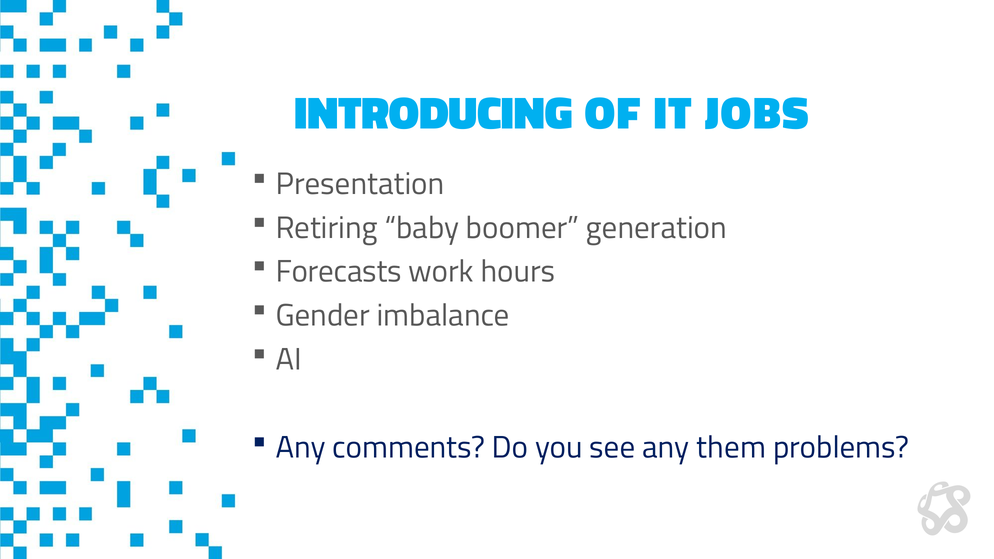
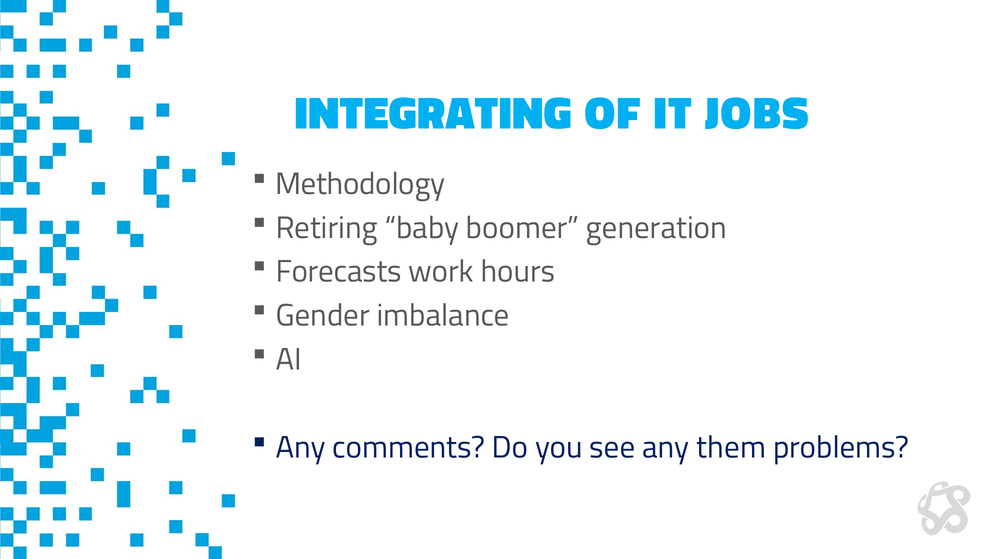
INTRODUCING: INTRODUCING -> INTEGRATING (433, 114)
Presentation: Presentation -> Methodology (360, 184)
